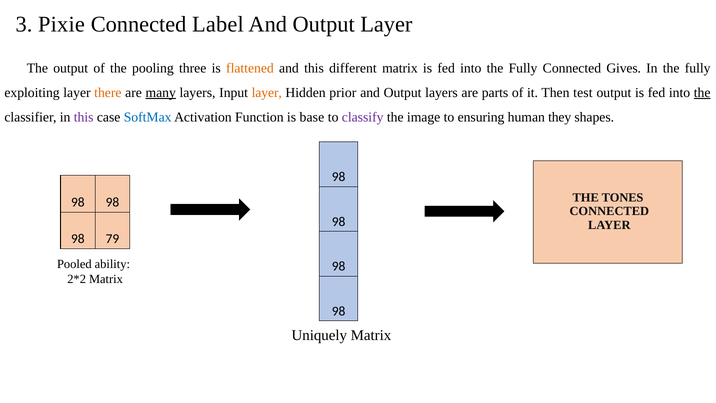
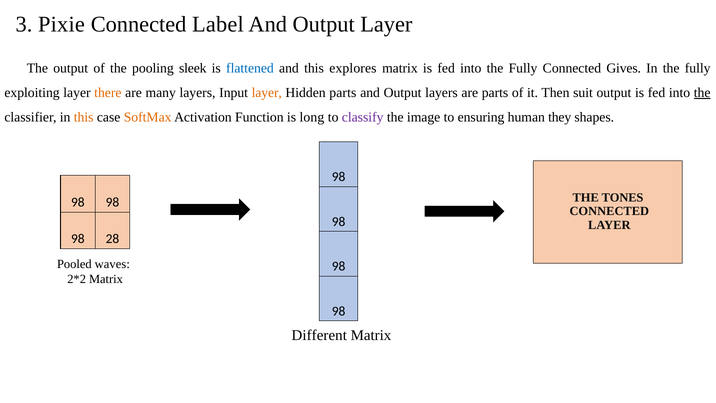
three: three -> sleek (193, 68)
flattened colour: orange -> blue (250, 68)
different: different -> explores (353, 68)
many underline: present -> none (161, 93)
Hidden prior: prior -> parts (343, 93)
test: test -> suit (583, 93)
this colour: purple -> orange (84, 117)
SoftMax colour: blue -> orange (148, 117)
base: base -> long (312, 117)
79: 79 -> 28 (112, 239)
ability: ability -> waves (112, 264)
Uniquely: Uniquely -> Different (319, 335)
